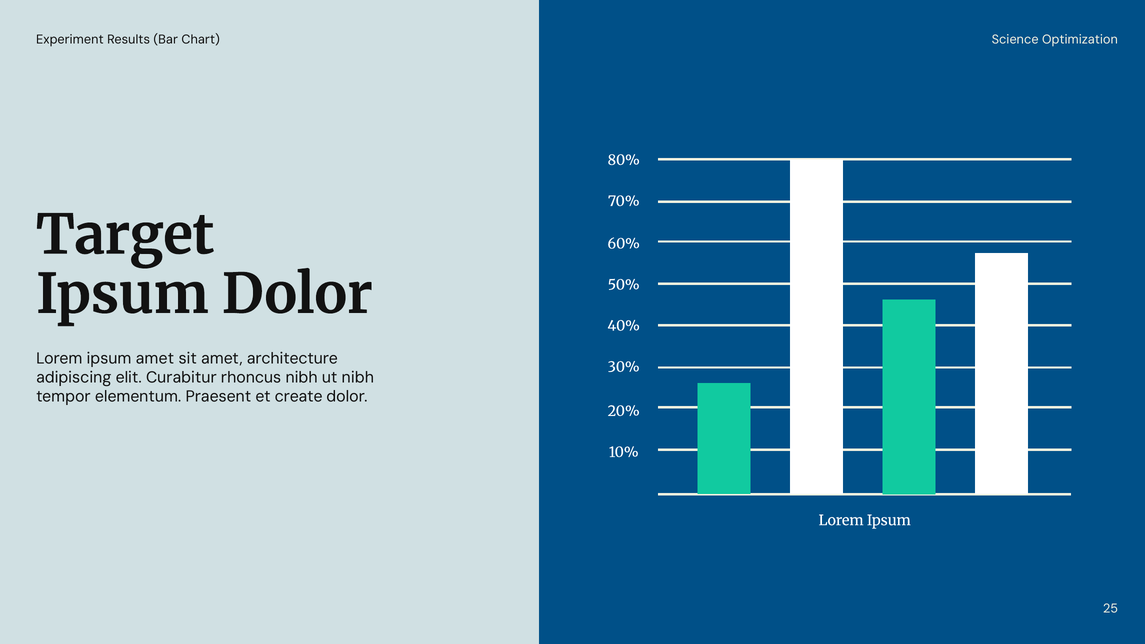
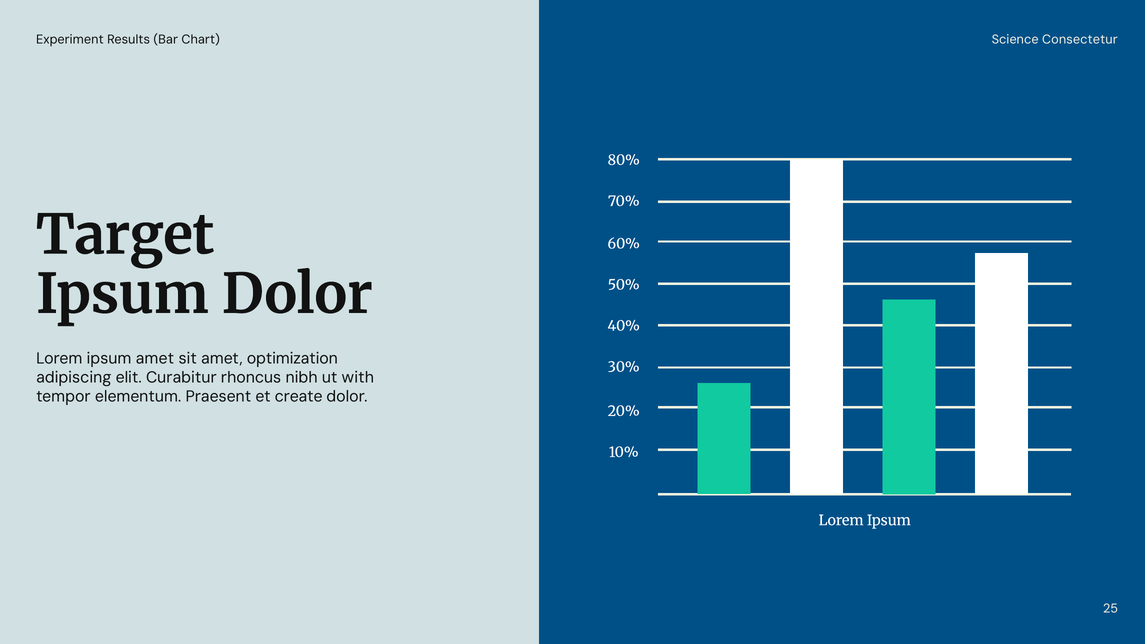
Optimization: Optimization -> Consectetur (1080, 40)
architecture: architecture -> optimization (292, 358)
ut nibh: nibh -> with (358, 378)
